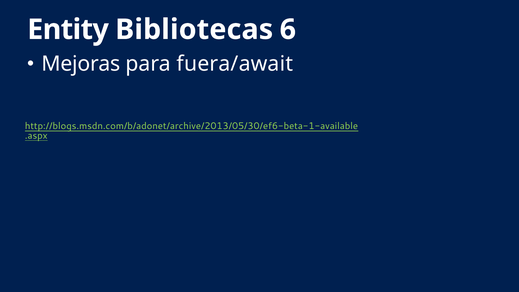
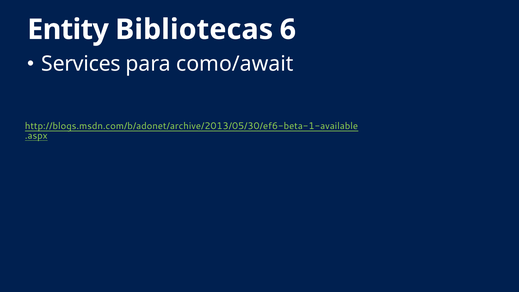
Mejoras: Mejoras -> Services (81, 64)
fuera/await: fuera/await -> como/await (235, 64)
